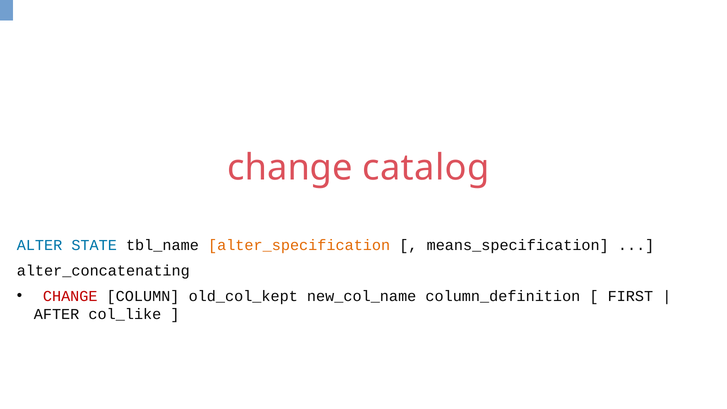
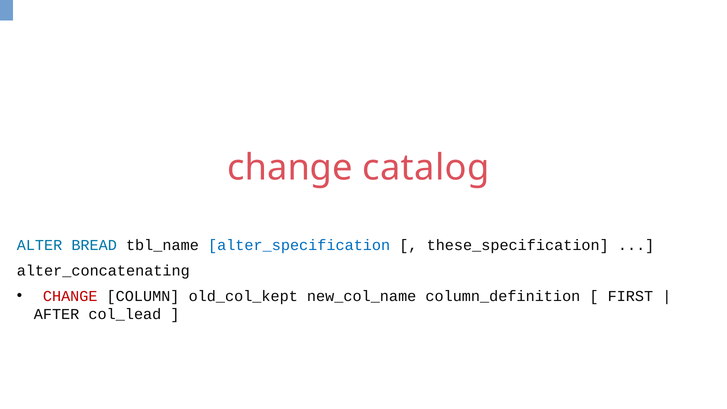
STATE: STATE -> BREAD (94, 245)
alter_specification colour: orange -> blue (299, 245)
means_specification: means_specification -> these_specification (518, 245)
col_like: col_like -> col_lead (125, 314)
